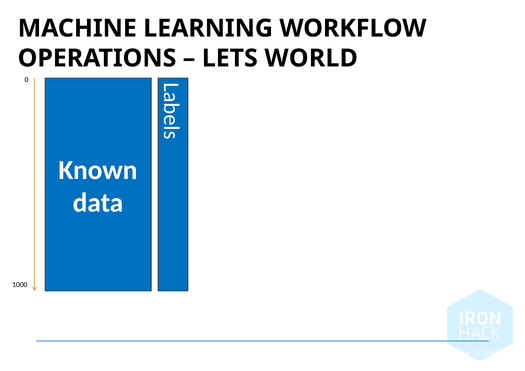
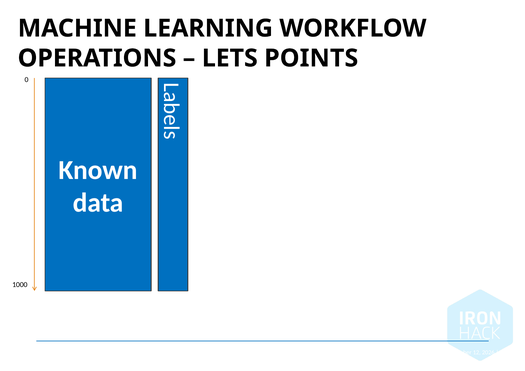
WORLD: WORLD -> POINTS (311, 58)
